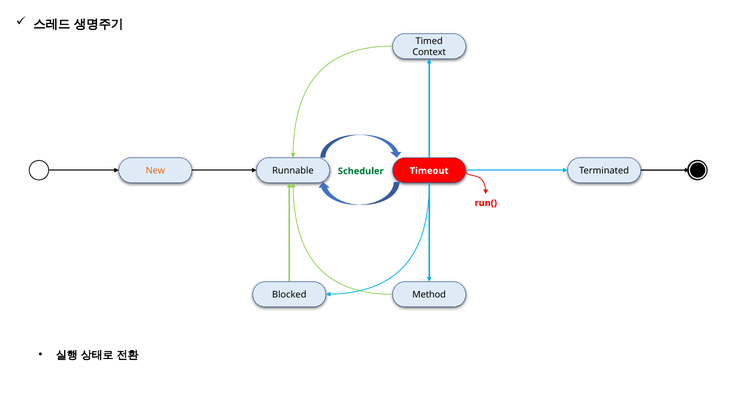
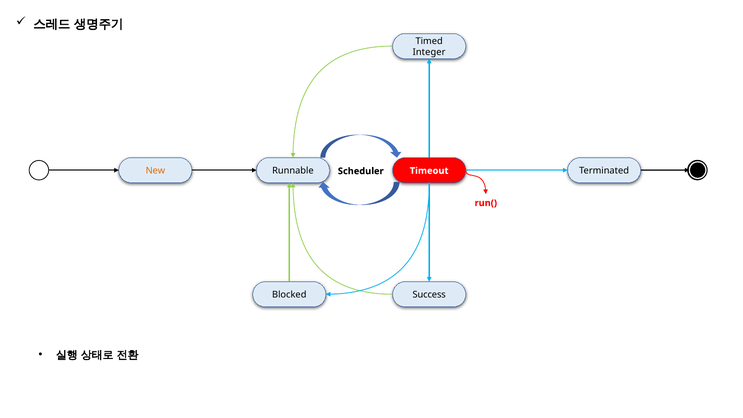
Context: Context -> Integer (429, 52)
Scheduler colour: green -> black (361, 171)
Method: Method -> Success (429, 295)
